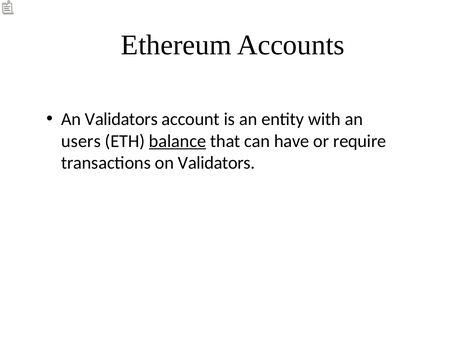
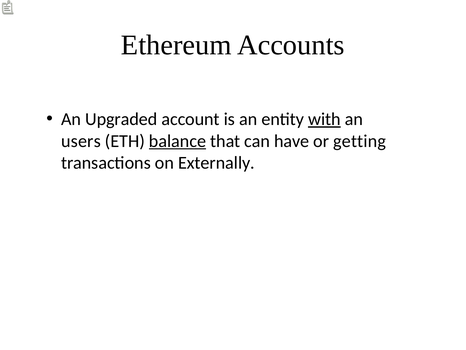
An Validators: Validators -> Upgraded (121, 119)
with underline: none -> present (324, 119)
require: require -> getting (360, 141)
on Validators: Validators -> Externally (216, 163)
